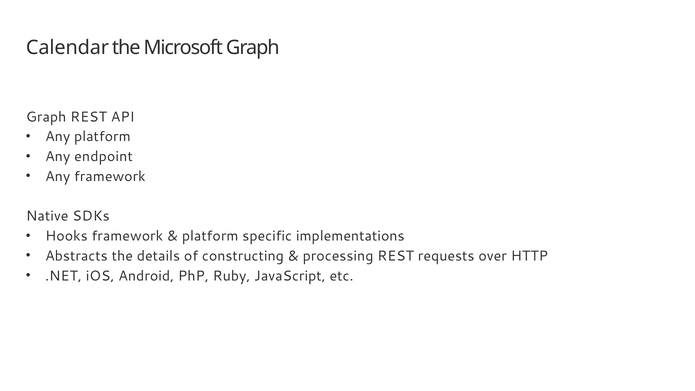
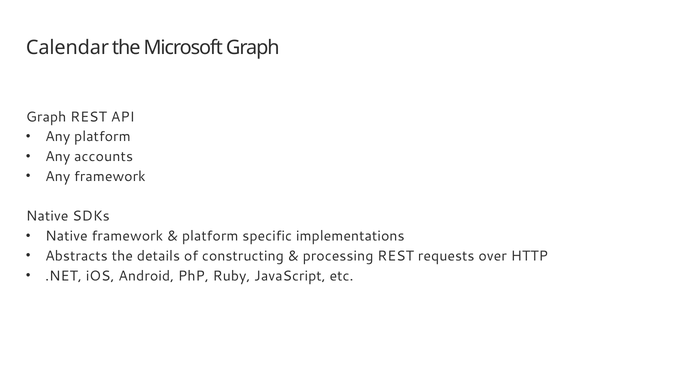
endpoint: endpoint -> accounts (104, 157)
Hooks: Hooks -> Native (66, 236)
